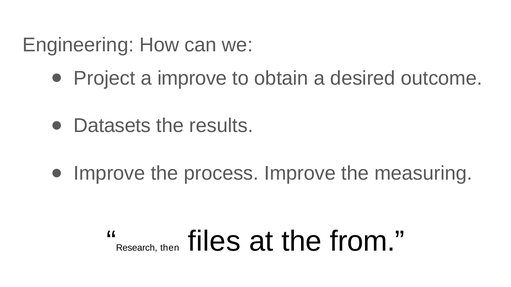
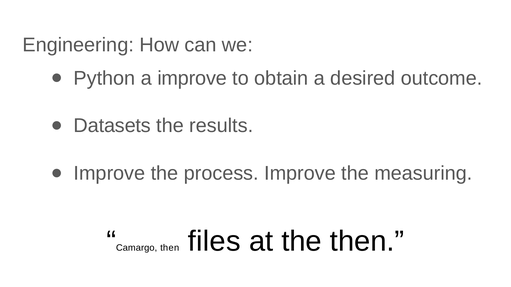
Project: Project -> Python (105, 78)
Research: Research -> Camargo (137, 248)
the from: from -> then (367, 242)
